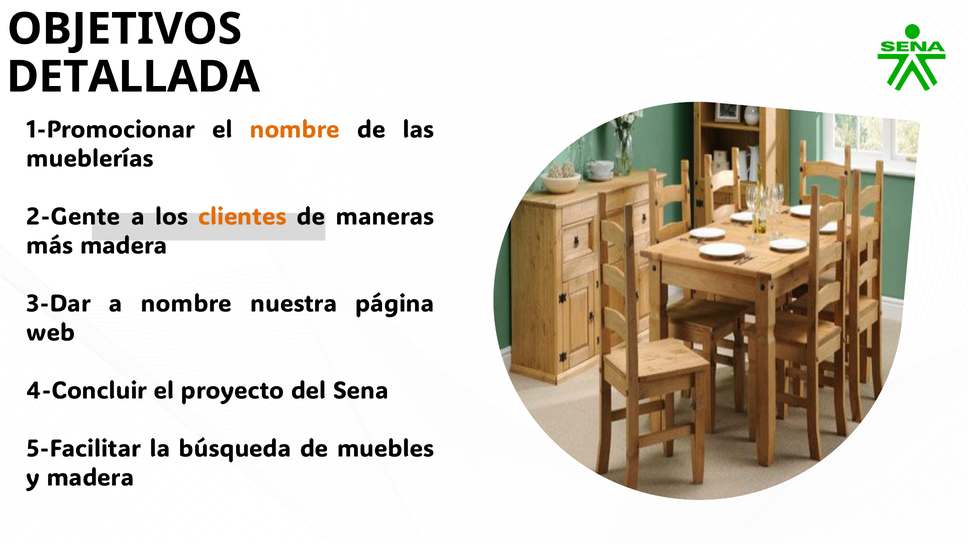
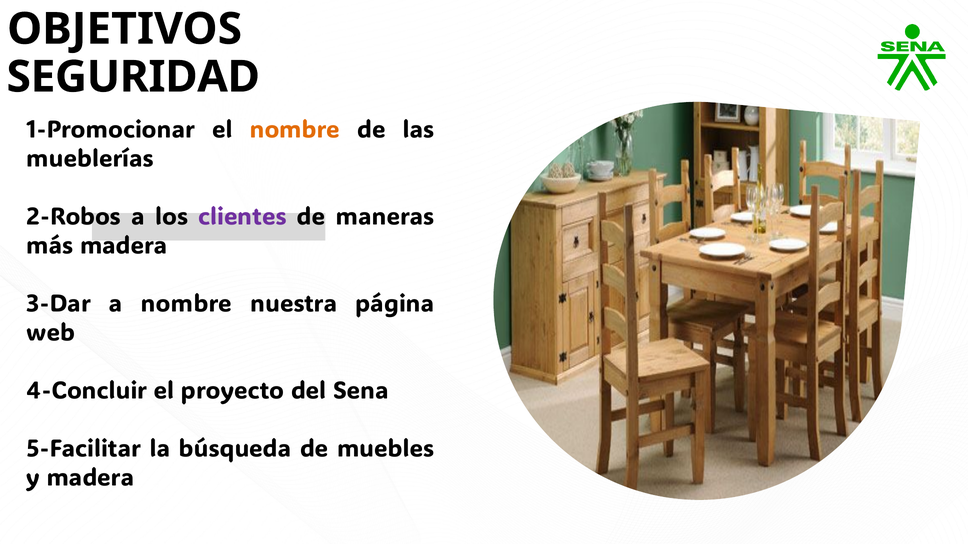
DETALLADA: DETALLADA -> SEGURIDAD (133, 77)
2-Gente: 2-Gente -> 2-Robos (74, 217)
clientes colour: orange -> purple (243, 217)
